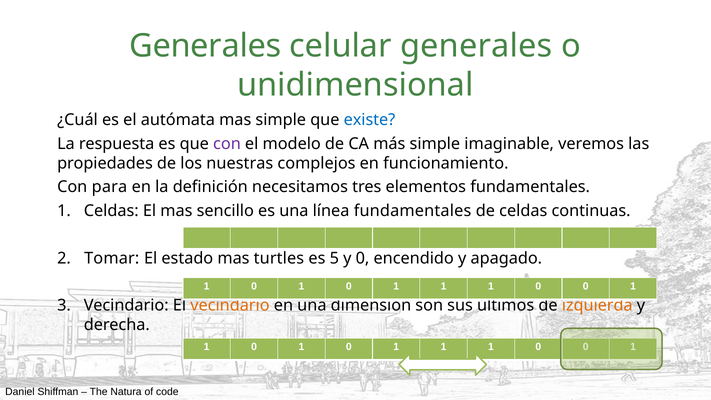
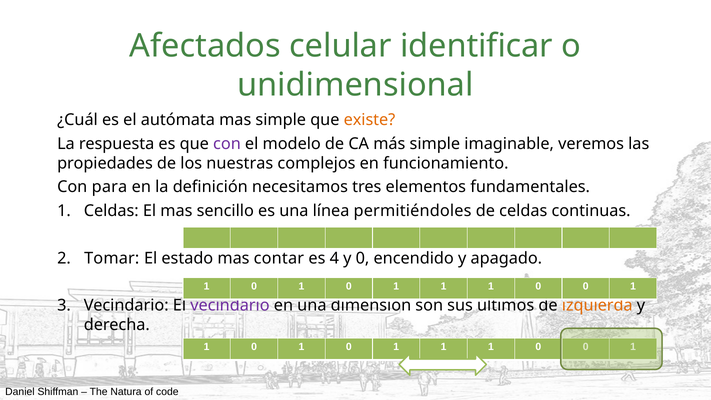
Generales: Generales -> Afectados (205, 46)
celular generales: generales -> identificar (477, 46)
existe colour: blue -> orange (369, 120)
línea fundamentales: fundamentales -> permitiéndoles (413, 211)
turtles: turtles -> contar (279, 258)
5: 5 -> 4 (334, 258)
vecindario colour: orange -> purple (230, 306)
